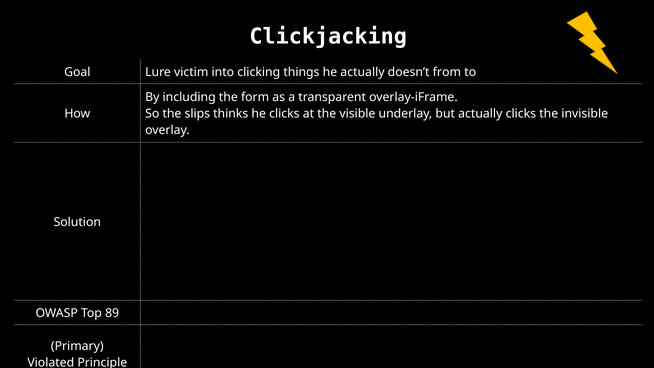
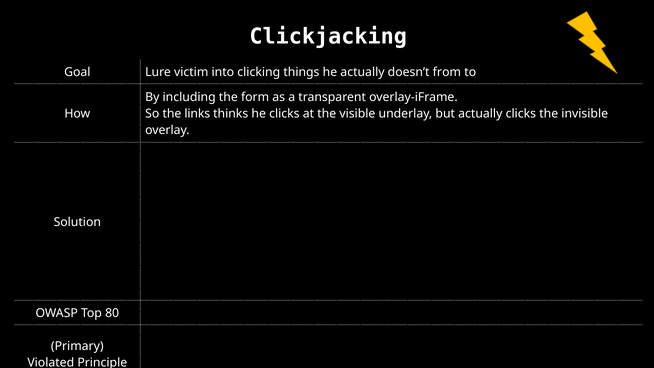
slips: slips -> links (197, 114)
89: 89 -> 80 (112, 313)
